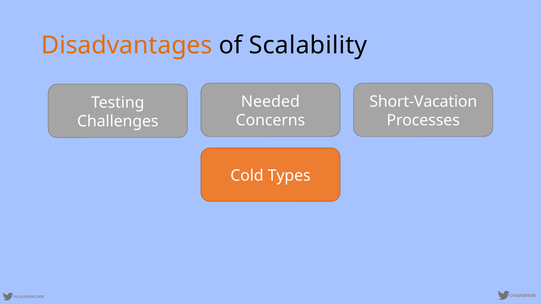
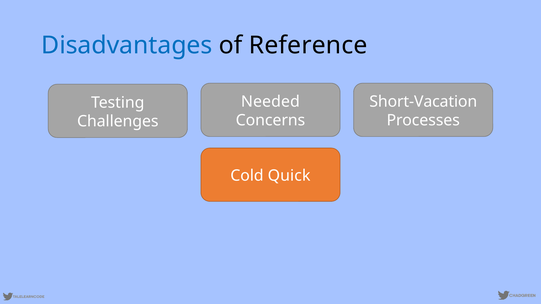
Disadvantages colour: orange -> blue (127, 45)
Scalability: Scalability -> Reference (308, 45)
Types: Types -> Quick (289, 176)
